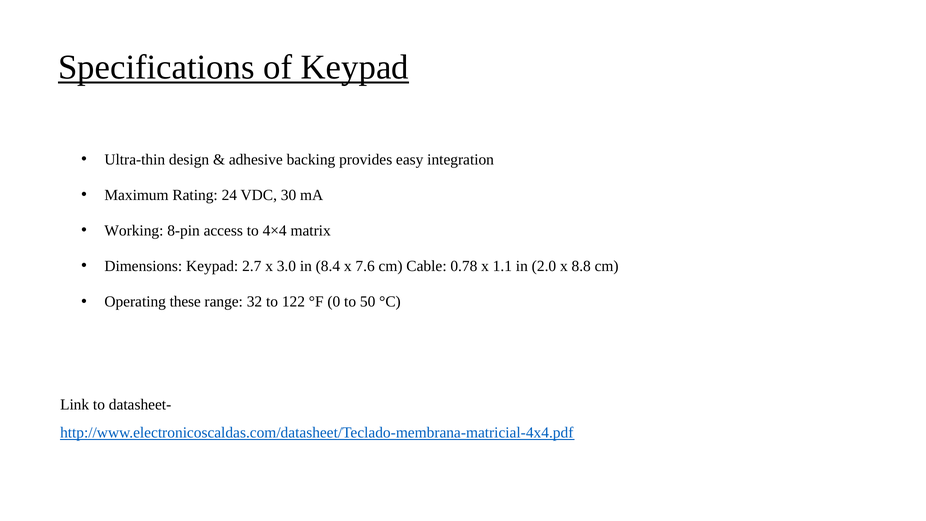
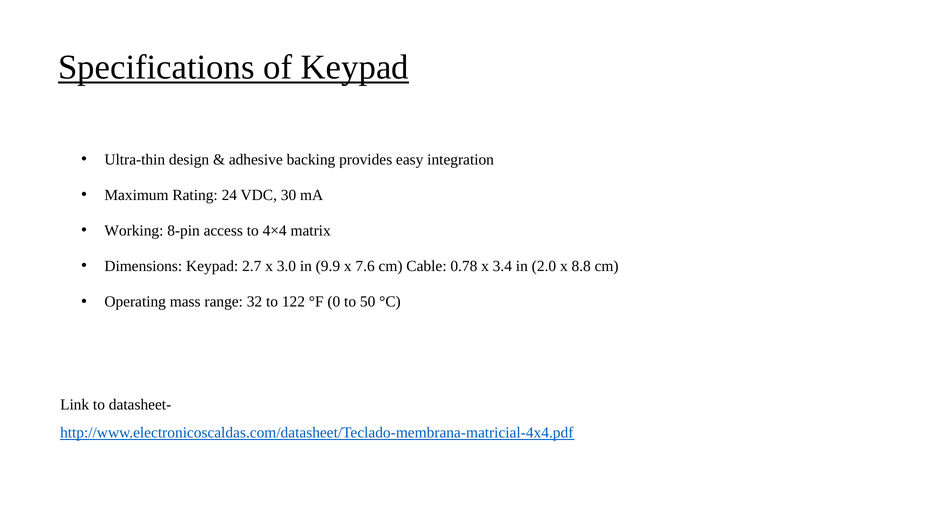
8.4: 8.4 -> 9.9 (328, 266)
1.1: 1.1 -> 3.4 (502, 266)
these: these -> mass (185, 302)
